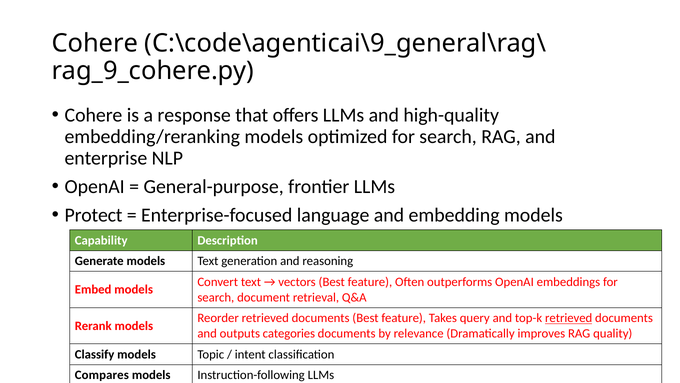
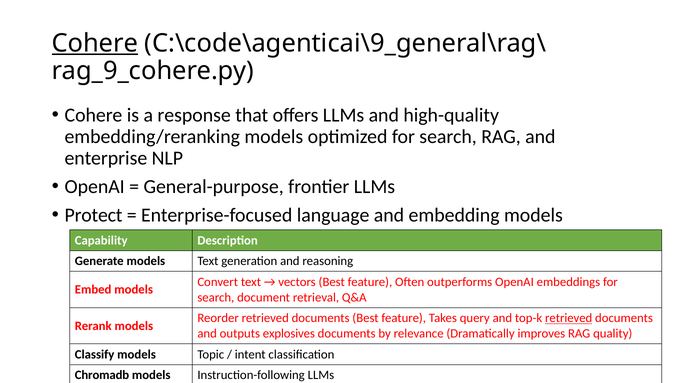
Cohere underline: none -> present (95, 43)
categories: categories -> explosives (289, 333)
Compares: Compares -> Chromadb (102, 375)
